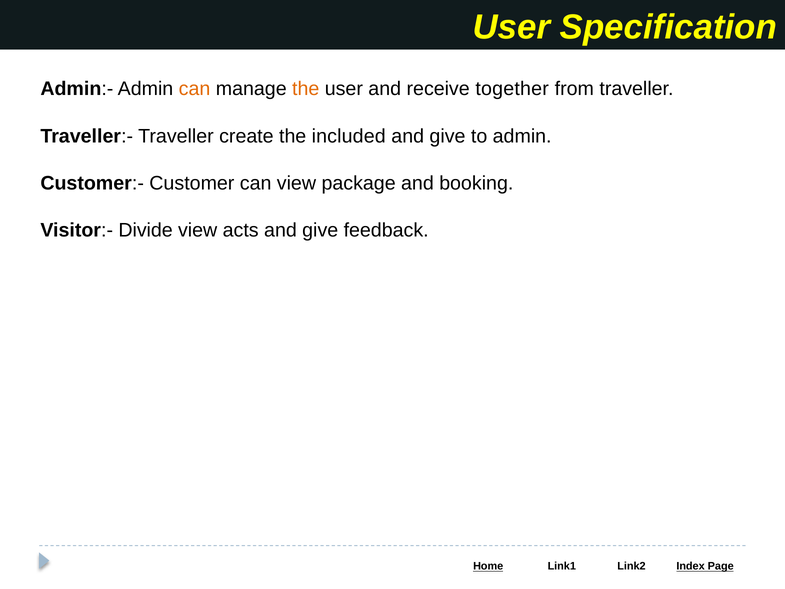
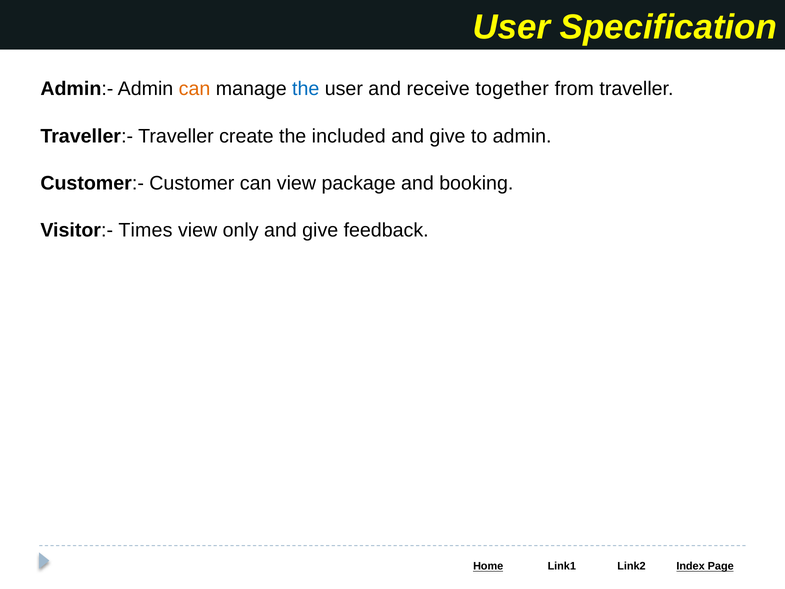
the colour: orange -> blue (306, 89)
Divide: Divide -> Times (145, 230)
acts: acts -> only (241, 230)
